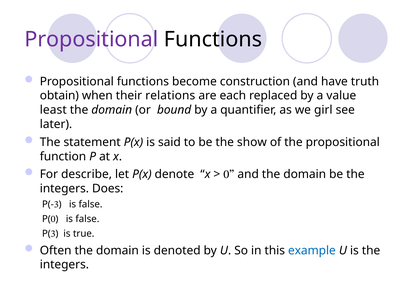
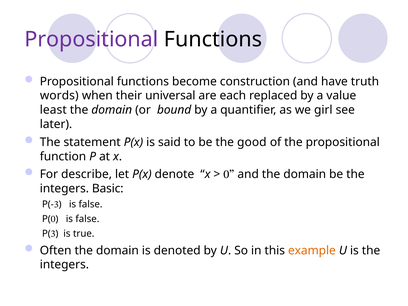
obtain: obtain -> words (59, 96)
relations: relations -> universal (170, 96)
show: show -> good (252, 142)
Does: Does -> Basic (108, 189)
example colour: blue -> orange (312, 250)
